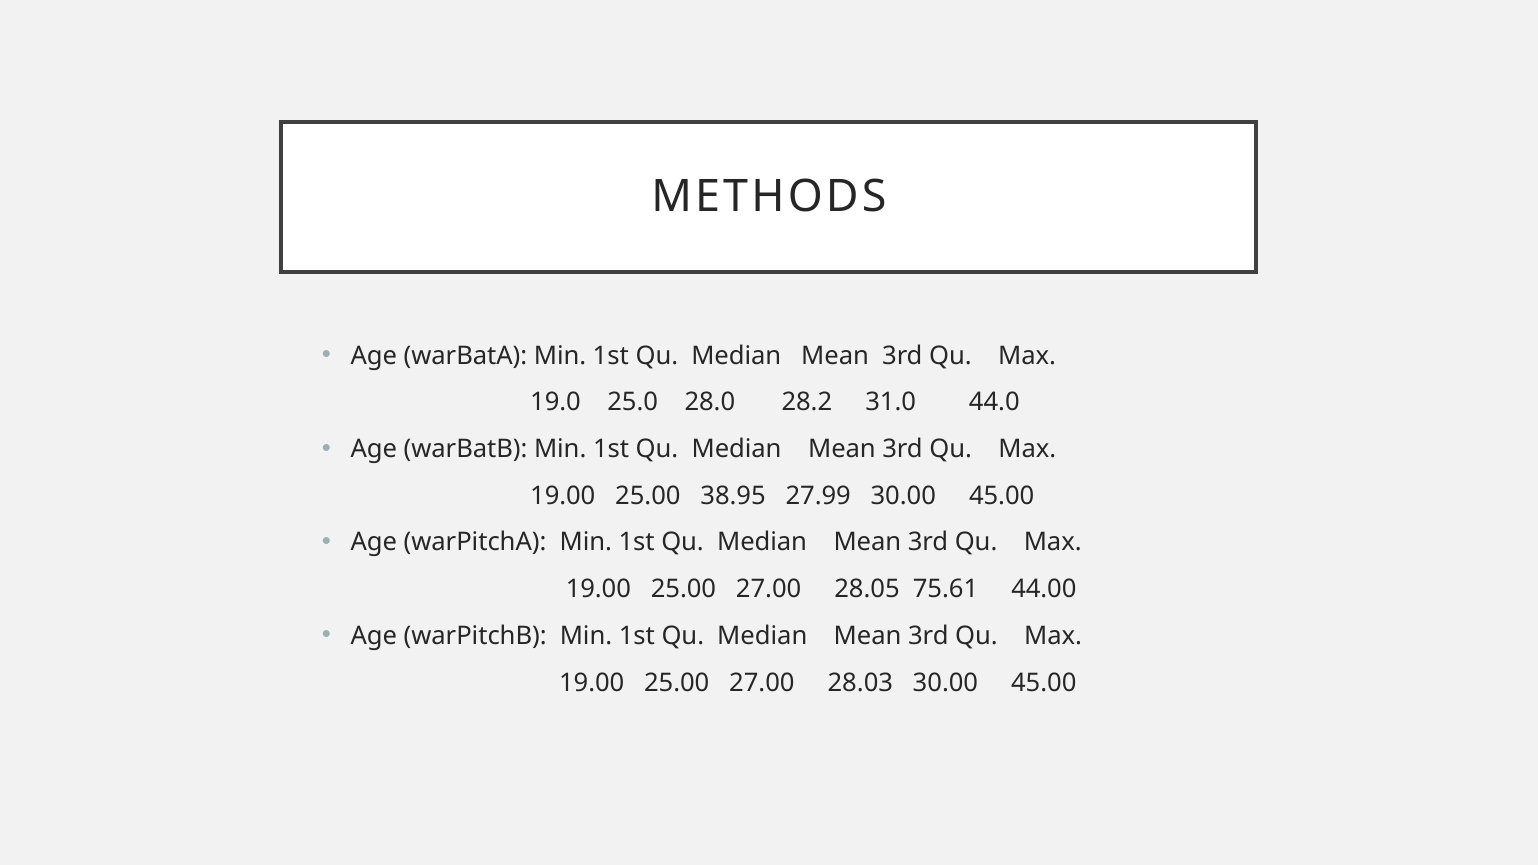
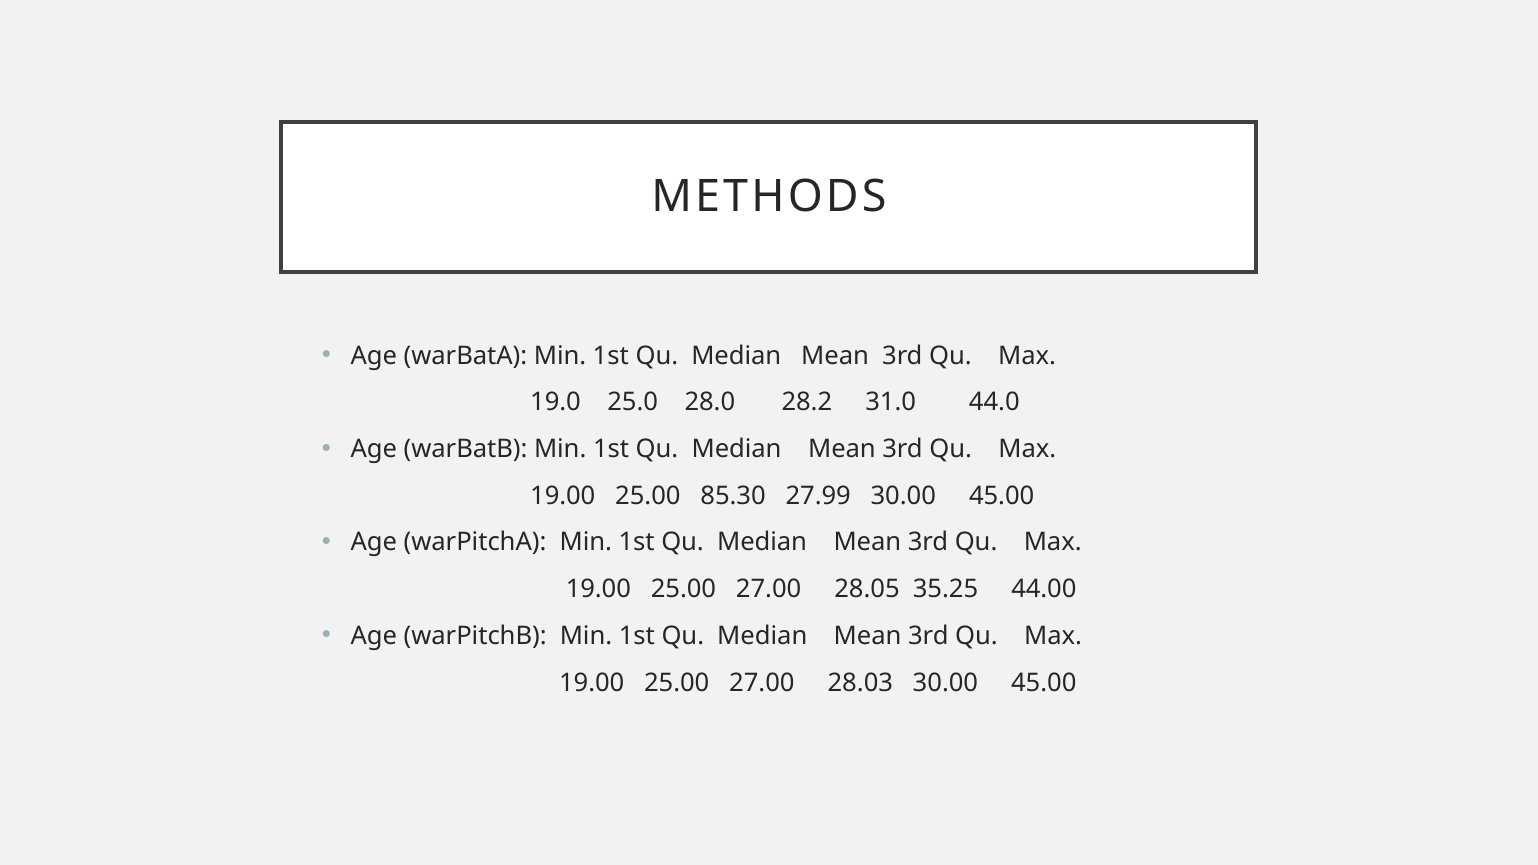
38.95: 38.95 -> 85.30 (733, 496)
75.61: 75.61 -> 35.25 (946, 589)
